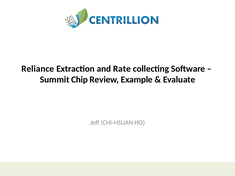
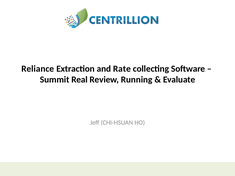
Chip: Chip -> Real (80, 80)
Example: Example -> Running (137, 80)
